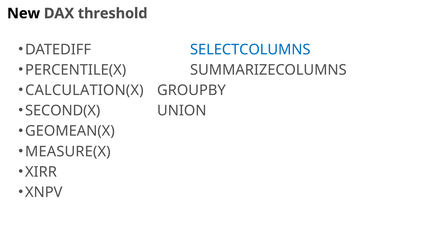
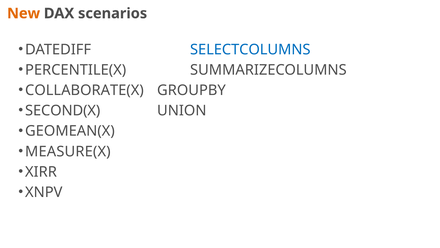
New colour: black -> orange (24, 13)
threshold: threshold -> scenarios (113, 13)
CALCULATION(X: CALCULATION(X -> COLLABORATE(X (84, 90)
